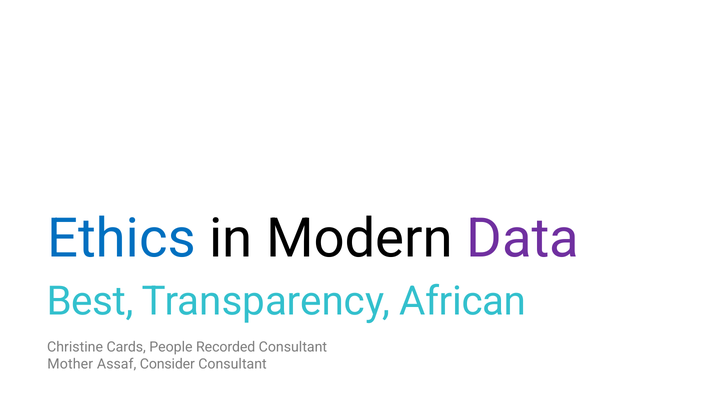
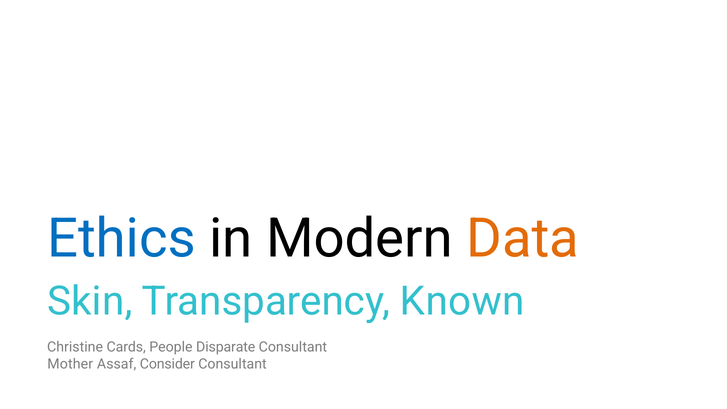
Data colour: purple -> orange (523, 239)
Best: Best -> Skin (90, 301)
African: African -> Known (462, 301)
Recorded: Recorded -> Disparate (226, 347)
